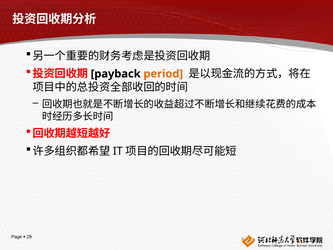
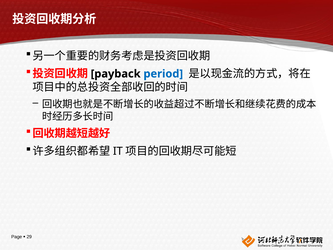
period colour: orange -> blue (163, 74)
